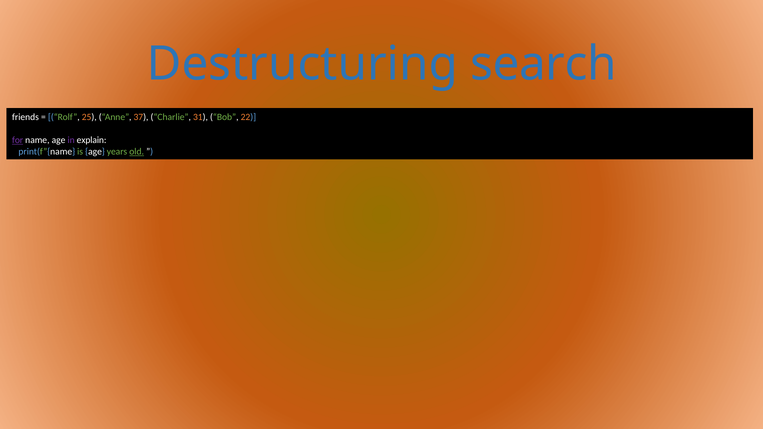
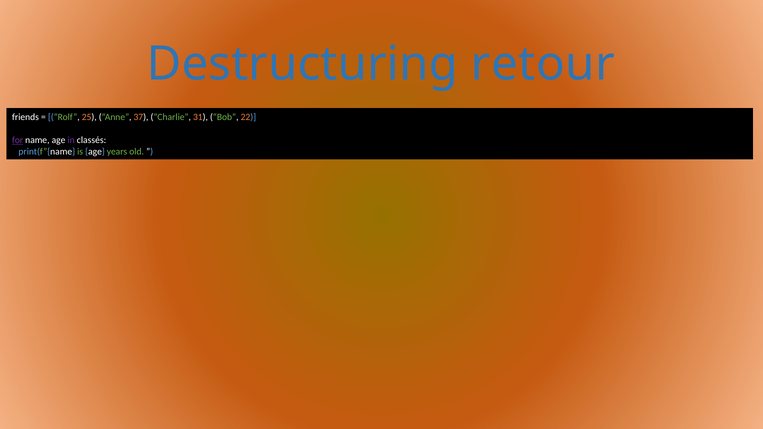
search: search -> retour (543, 64)
explain: explain -> classés (92, 140)
old underline: present -> none (137, 152)
